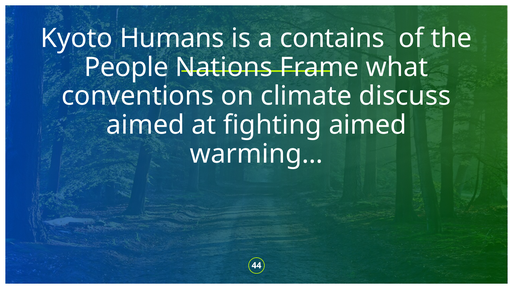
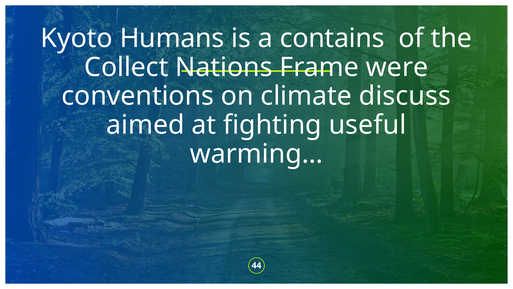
People: People -> Collect (126, 67)
what: what -> were (397, 67)
fighting aimed: aimed -> useful (367, 125)
